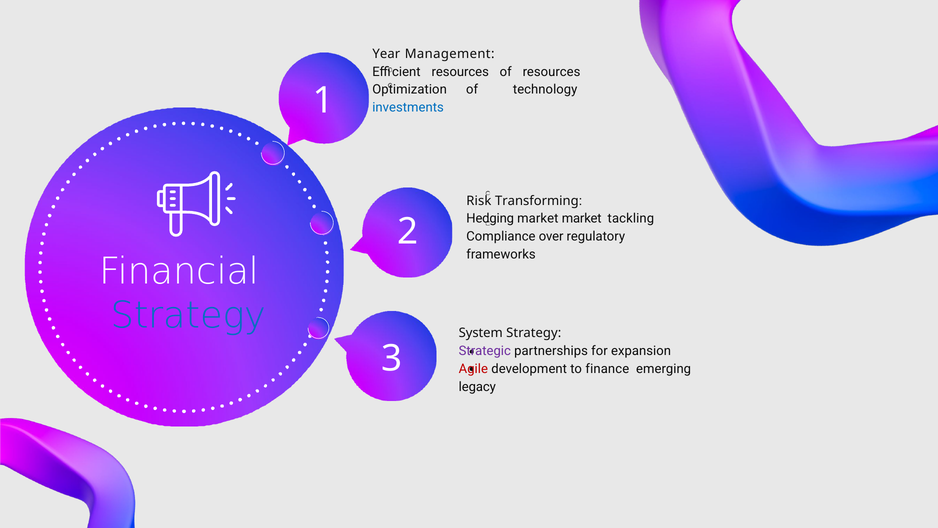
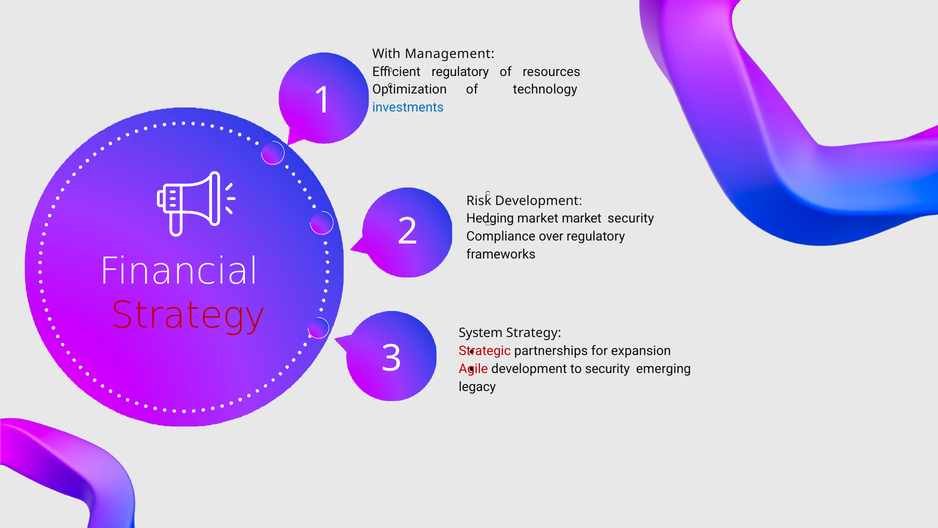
Year: Year -> With (386, 54)
Efficient resources: resources -> regulatory (460, 72)
Risk Transforming: Transforming -> Development (537, 201)
market tackling: tackling -> security (631, 218)
Strategy colour: blue -> red (189, 315)
Strategic colour: purple -> red (485, 351)
to finance: finance -> security (607, 369)
